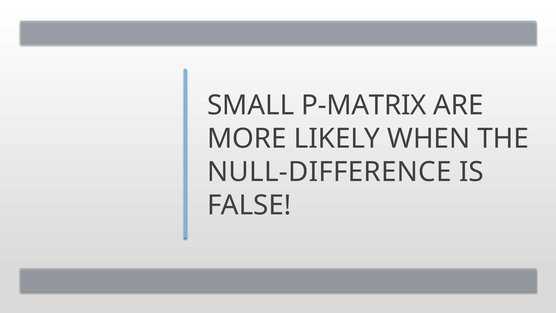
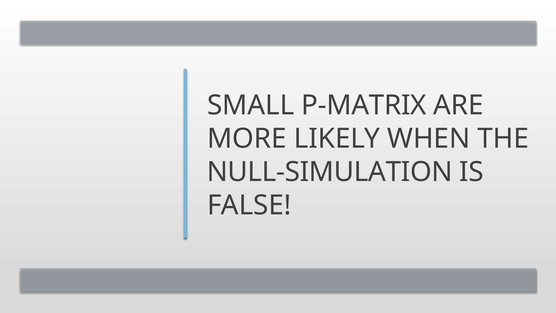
NULL-DIFFERENCE: NULL-DIFFERENCE -> NULL-SIMULATION (330, 172)
